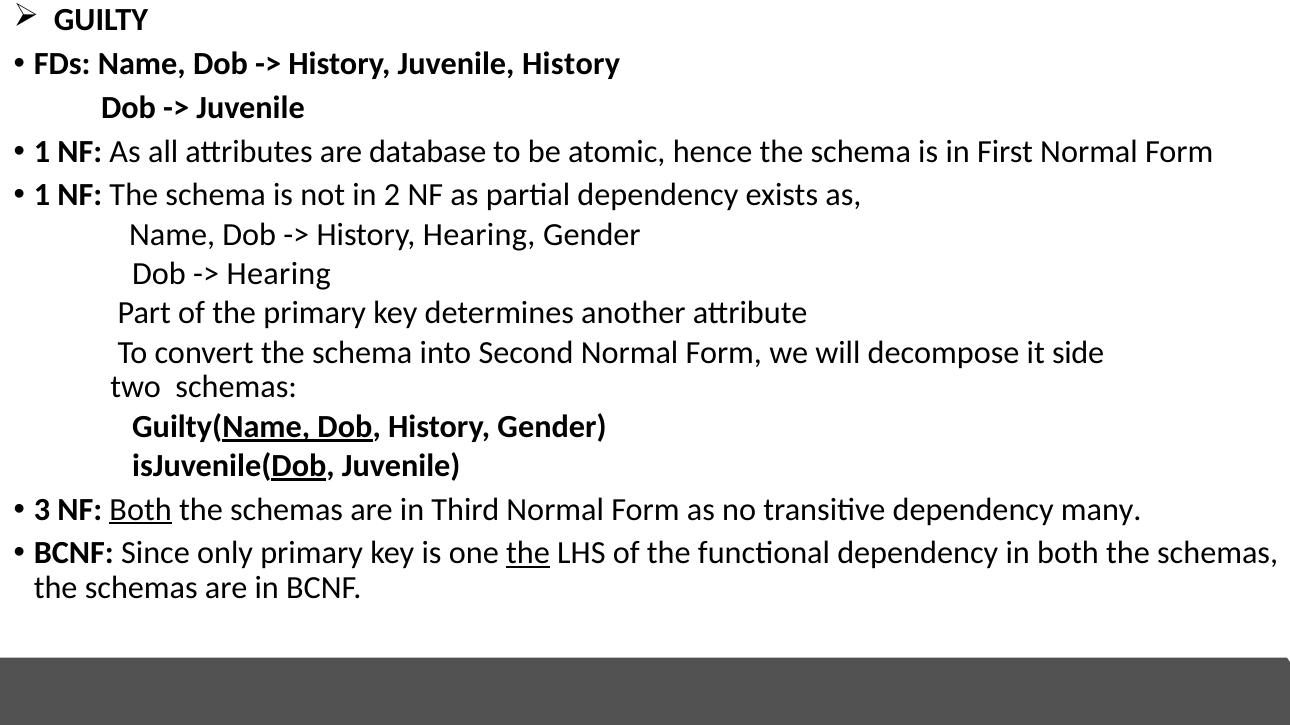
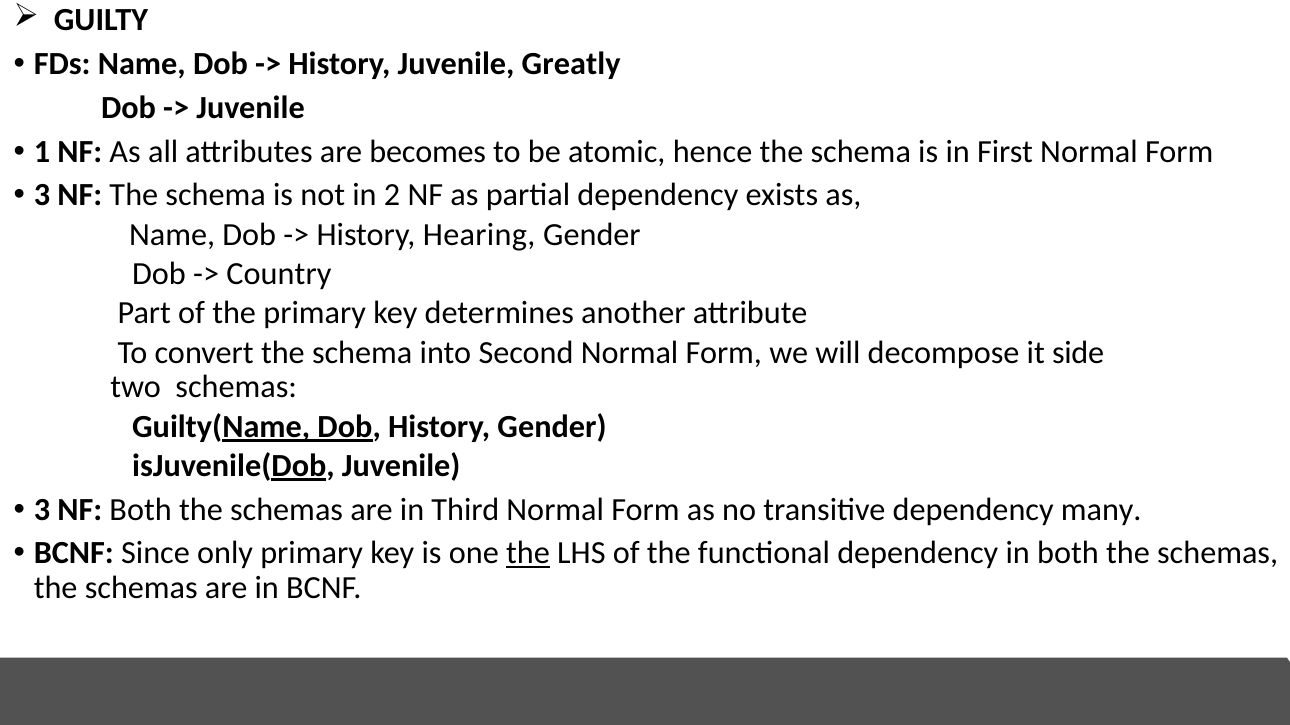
Juvenile History: History -> Greatly (571, 64)
database: database -> becomes (428, 152)
1: 1 -> 3 (42, 196)
Hearing: Hearing -> Country (279, 274)
Both underline: present -> none (141, 510)
